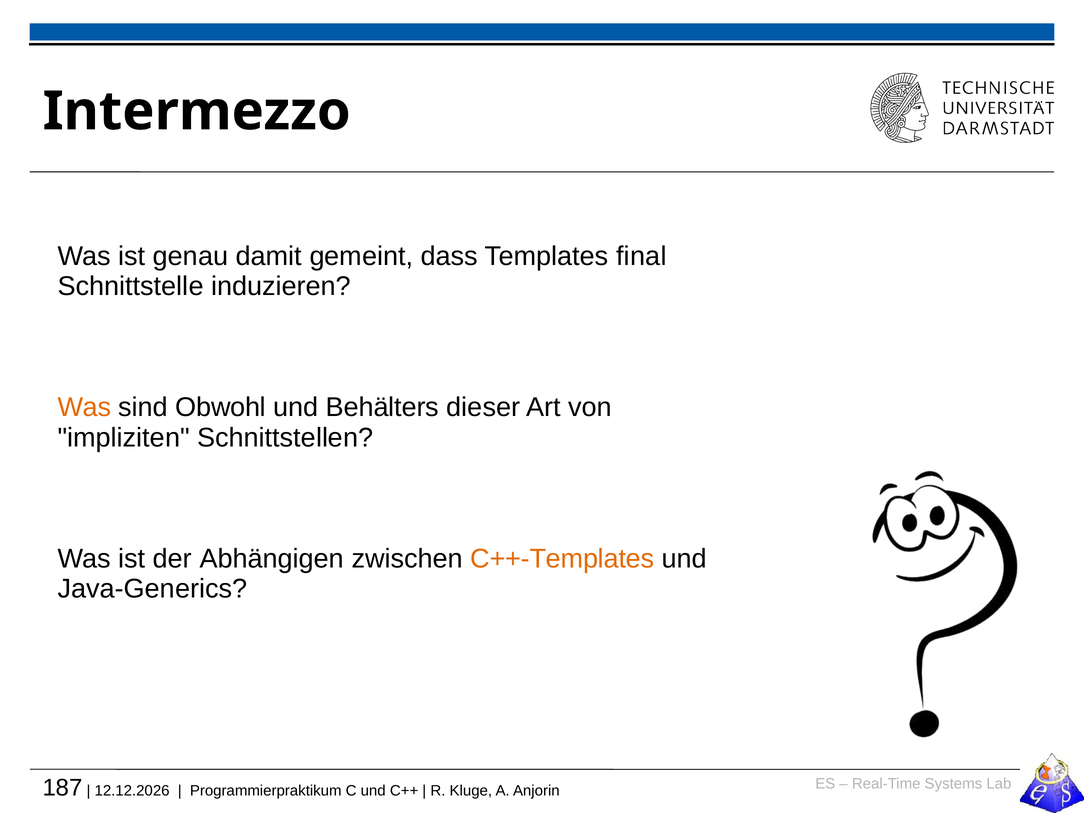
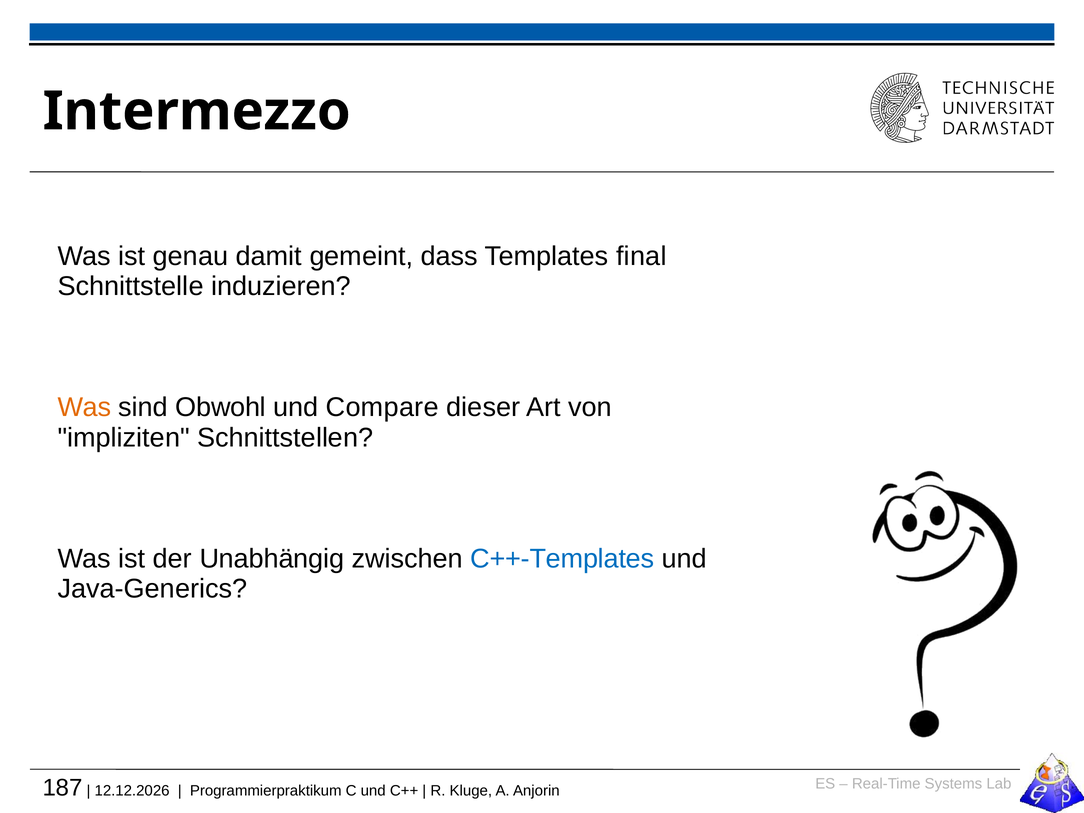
Behälters: Behälters -> Compare (382, 407)
Abhängigen: Abhängigen -> Unabhängig (272, 559)
C++-Templates colour: orange -> blue (562, 559)
